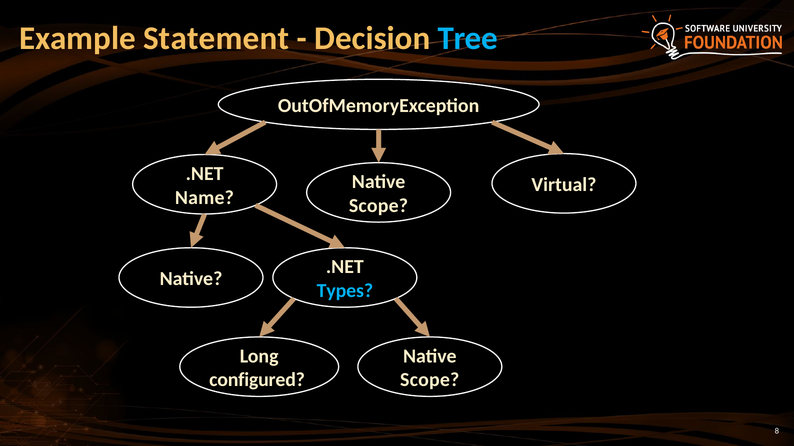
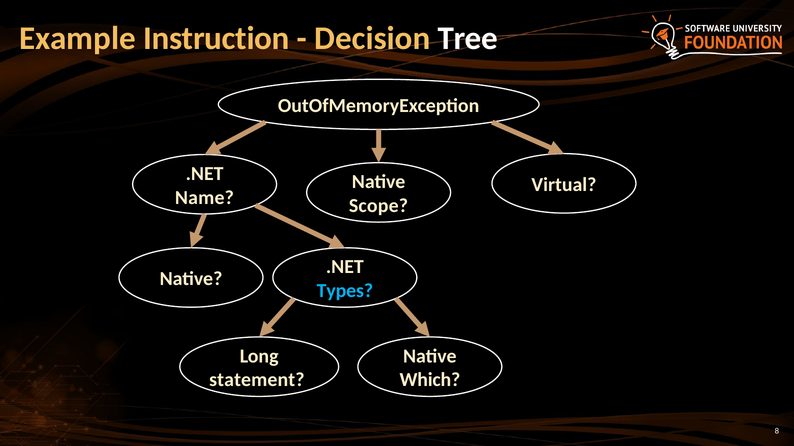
Statement: Statement -> Instruction (216, 39)
Tree colour: light blue -> white (468, 39)
configured: configured -> statement (257, 381)
Scope: Scope -> Which (430, 381)
